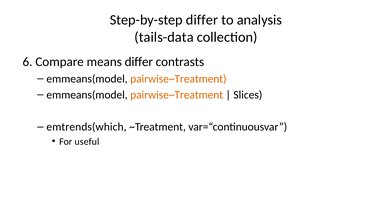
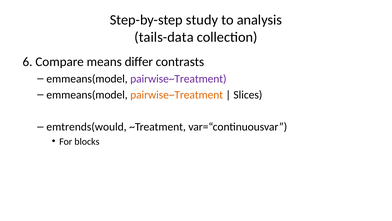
Step-by-step differ: differ -> study (202, 20)
pairwise~Treatment colour: orange -> purple (178, 79)
emtrends(which: emtrends(which -> emtrends(would (87, 127)
useful: useful -> blocks (87, 141)
